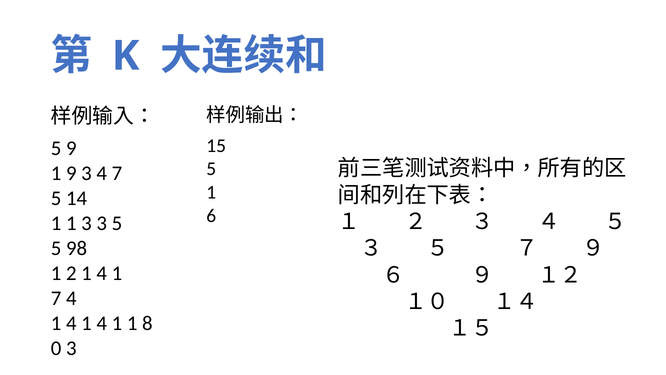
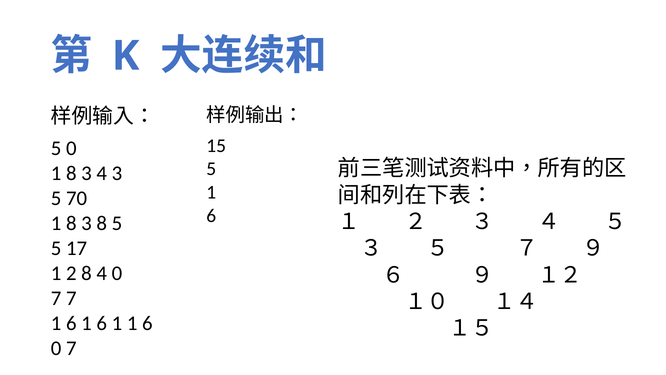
5 9: 9 -> 0 (71, 148)
9: 9 -> 8 (71, 173)
4 7: 7 -> 3 (117, 173)
14: 14 -> 70 (77, 198)
1: 1 -> 8 (71, 223)
3 3: 3 -> 8 (102, 223)
98: 98 -> 17 (77, 248)
2 1: 1 -> 8 (86, 273)
1: 1 -> 0 (117, 273)
7 4: 4 -> 7 (71, 298)
4: 4 -> 6 (71, 323)
4: 4 -> 6 (102, 323)
1 1 8: 8 -> 6 (147, 323)
3: 3 -> 7 (71, 348)
